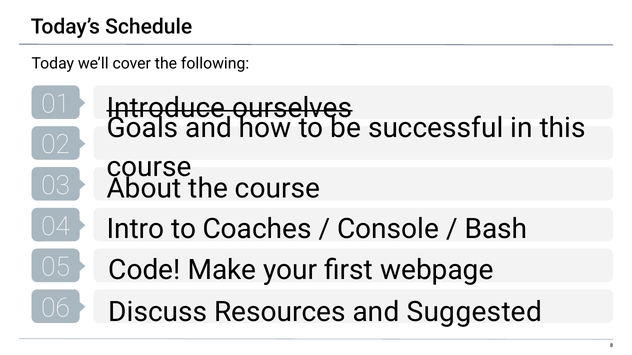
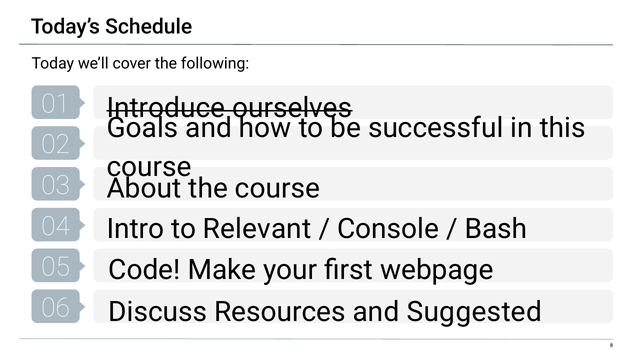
Coaches: Coaches -> Relevant (257, 229)
